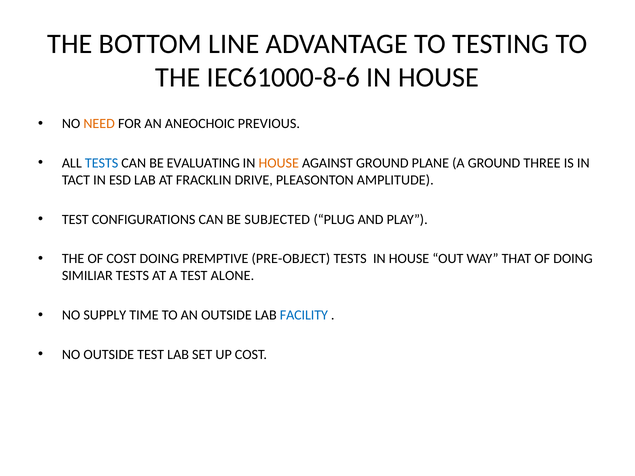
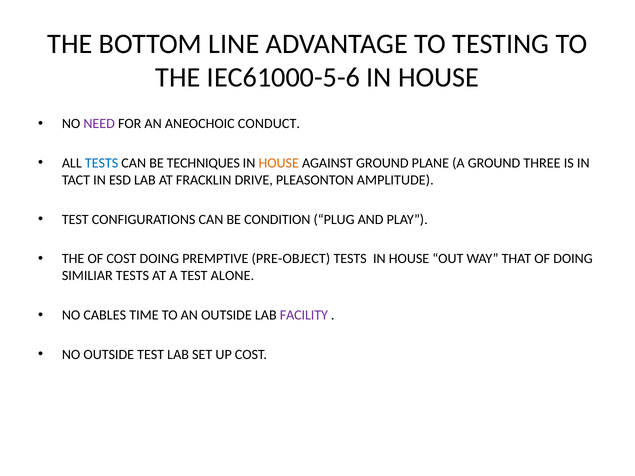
IEC61000-8-6: IEC61000-8-6 -> IEC61000-5-6 (283, 78)
NEED colour: orange -> purple (99, 124)
PREVIOUS: PREVIOUS -> CONDUCT (269, 124)
EVALUATING: EVALUATING -> TECHNIQUES (203, 163)
SUBJECTED: SUBJECTED -> CONDITION (277, 220)
SUPPLY: SUPPLY -> CABLES (105, 315)
FACILITY colour: blue -> purple (304, 315)
